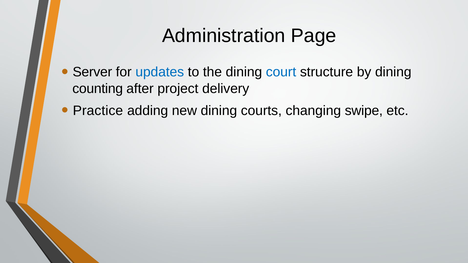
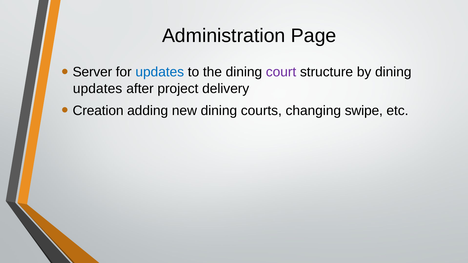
court colour: blue -> purple (281, 72)
counting: counting -> updates (98, 89)
Practice: Practice -> Creation (98, 111)
